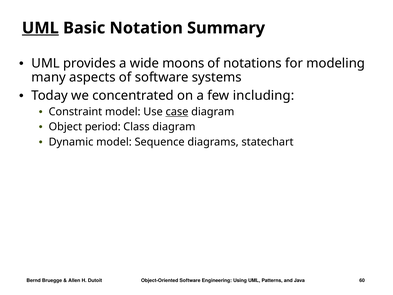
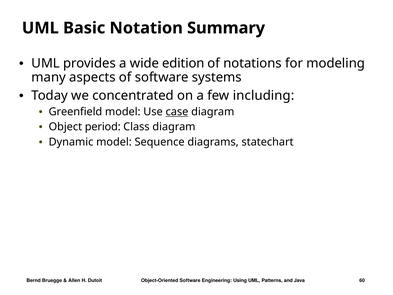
UML underline: present -> none (40, 28)
moons: moons -> edition (183, 63)
Constraint: Constraint -> Greenfield (75, 112)
